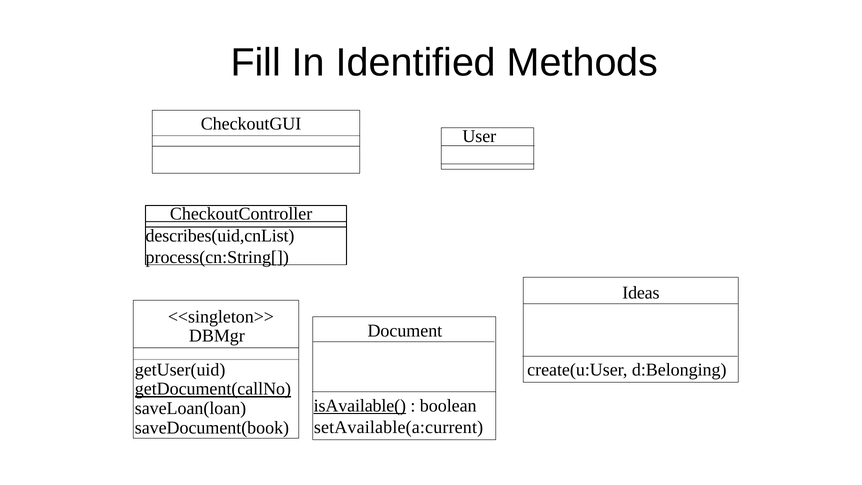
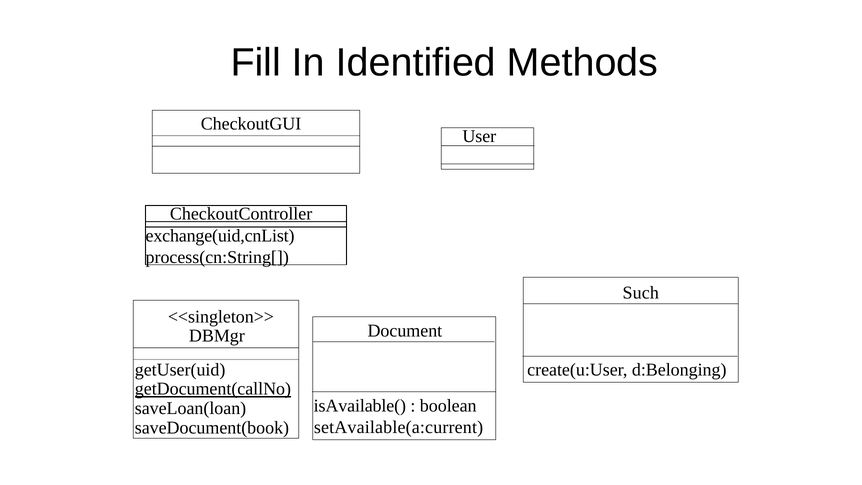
describes(uid,cnList: describes(uid,cnList -> exchange(uid,cnList (220, 236)
Ideas: Ideas -> Such (641, 293)
isAvailable( underline: present -> none (360, 406)
